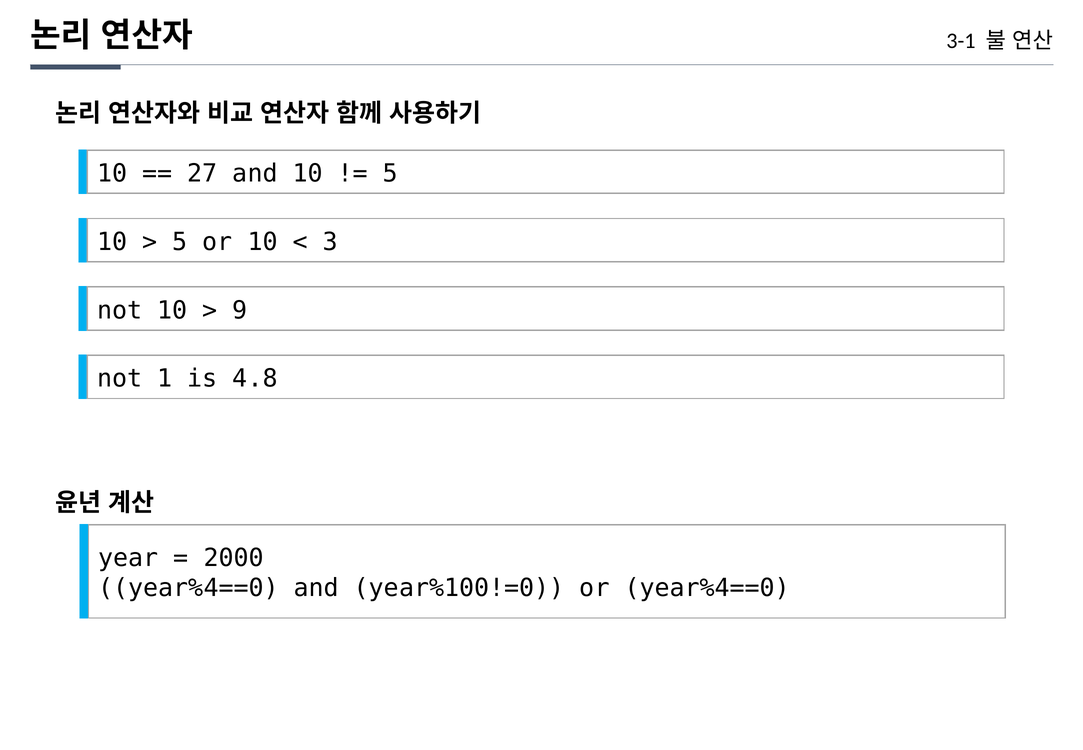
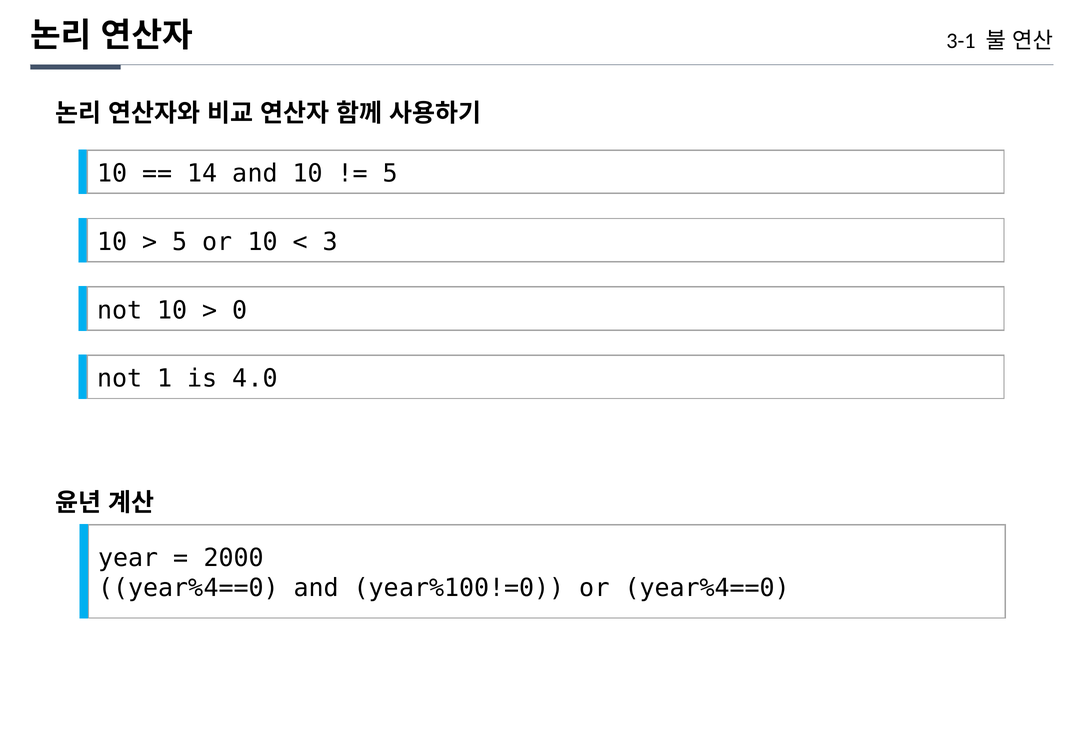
27: 27 -> 14 (202, 173)
9: 9 -> 0 (240, 310)
4.8: 4.8 -> 4.0 (255, 379)
